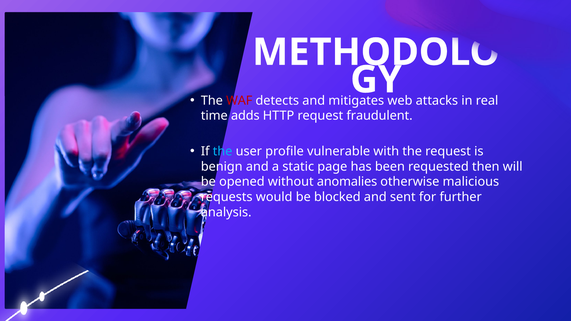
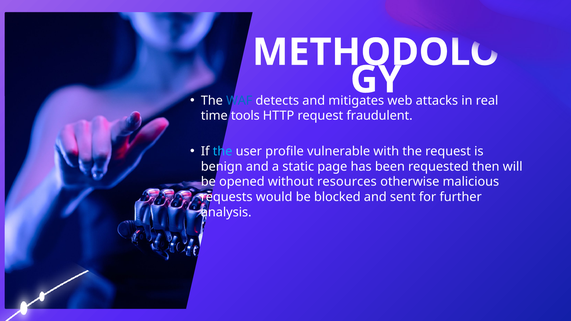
WAF colour: red -> blue (239, 101)
adds: adds -> tools (245, 116)
anomalies: anomalies -> resources (347, 182)
